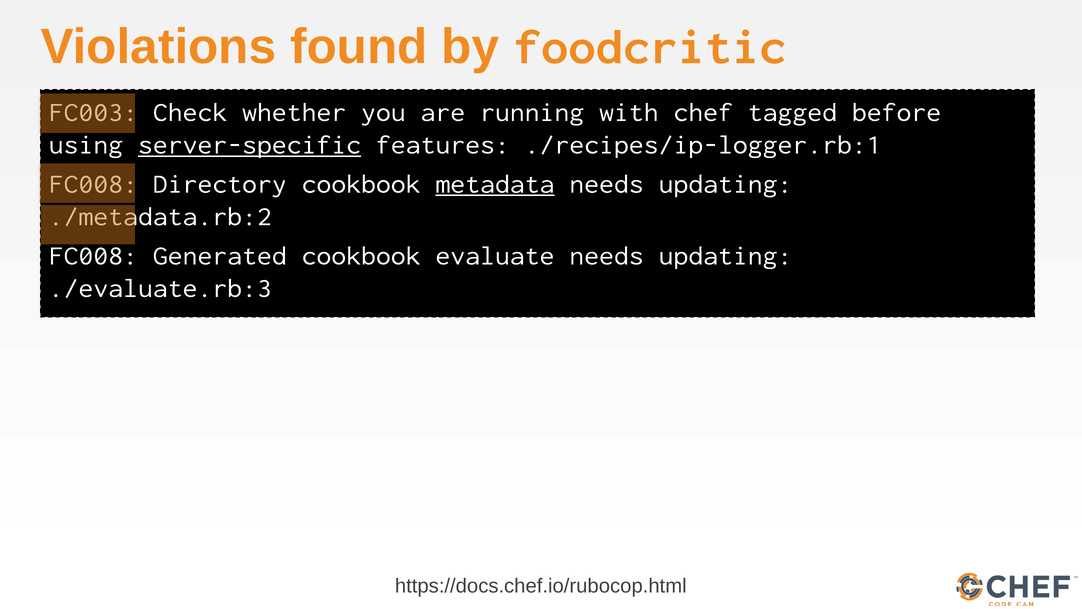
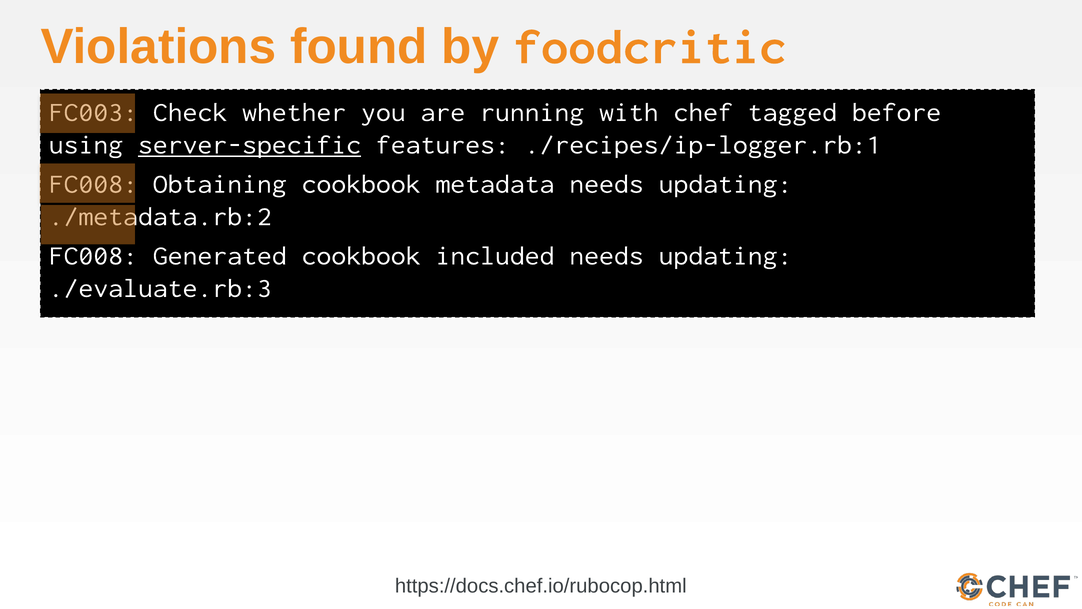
Directory: Directory -> Obtaining (220, 184)
metadata underline: present -> none (495, 184)
evaluate: evaluate -> included (495, 255)
